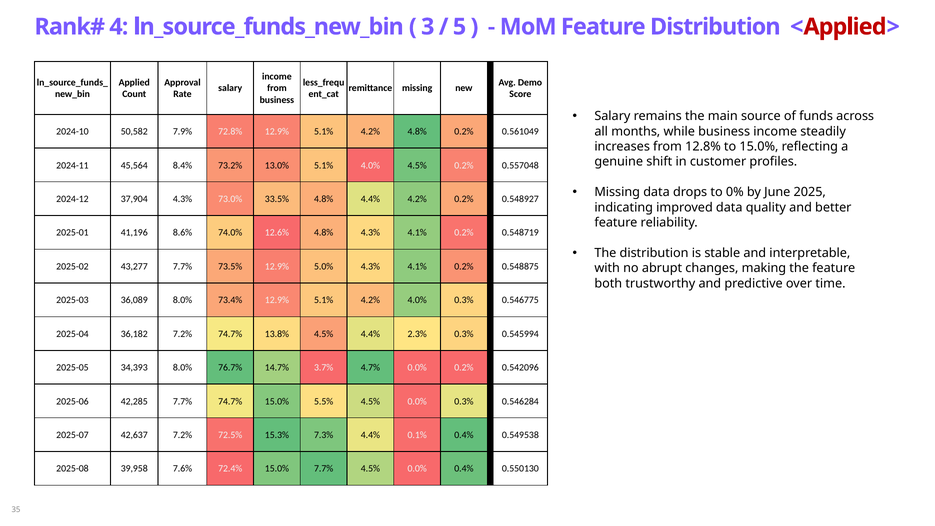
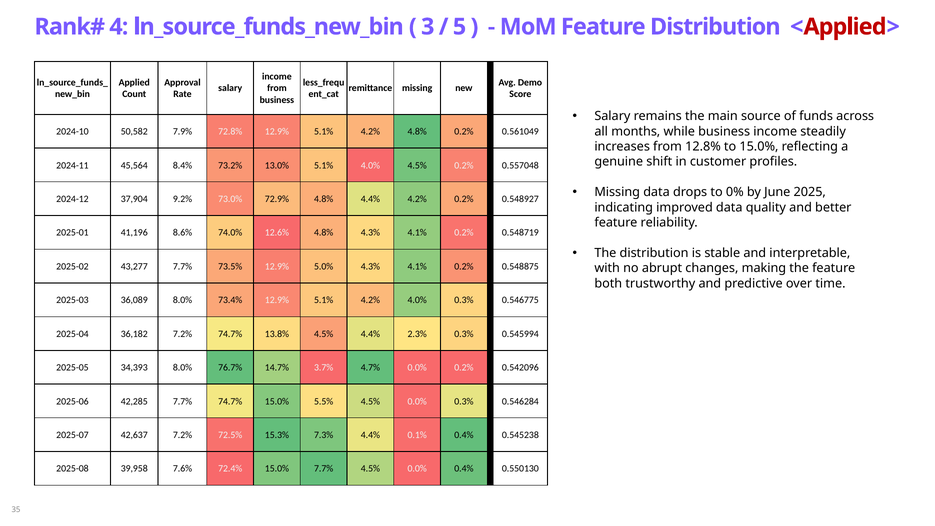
37,904 4.3%: 4.3% -> 9.2% (183, 199)
33.5%: 33.5% -> 72.9% (277, 199)
0.549538: 0.549538 -> 0.545238 (520, 435)
